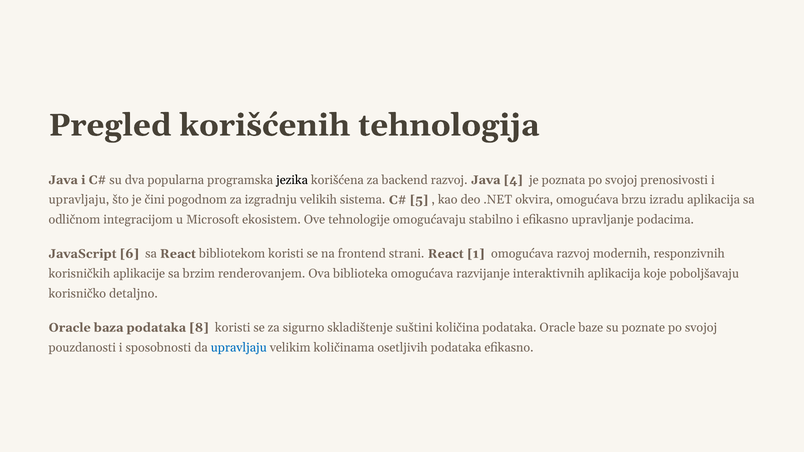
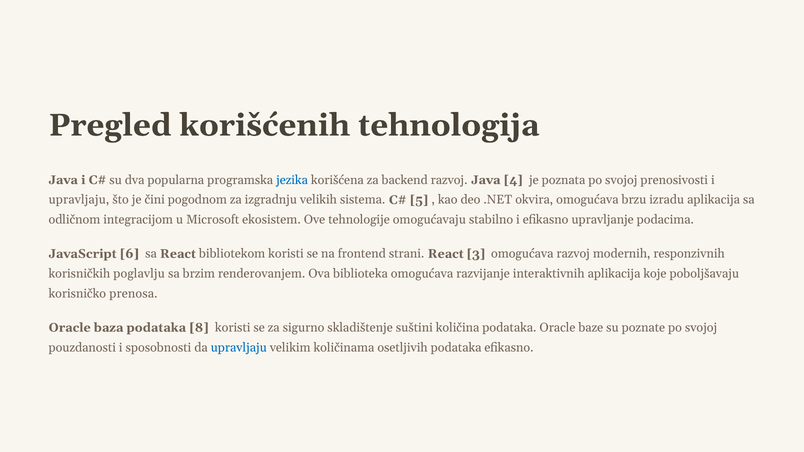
jezika colour: black -> blue (292, 180)
1: 1 -> 3 (476, 254)
aplikacije: aplikacije -> poglavlju (139, 274)
detaljno: detaljno -> prenosa (133, 294)
